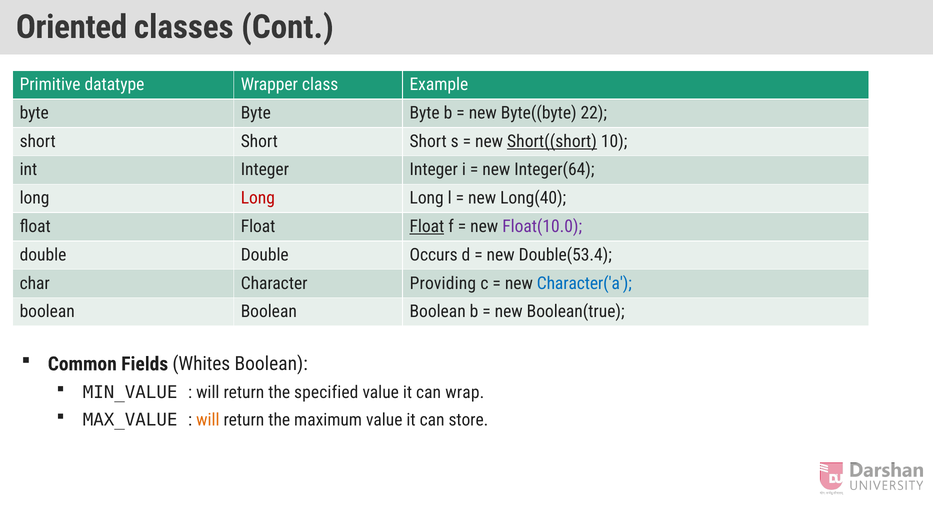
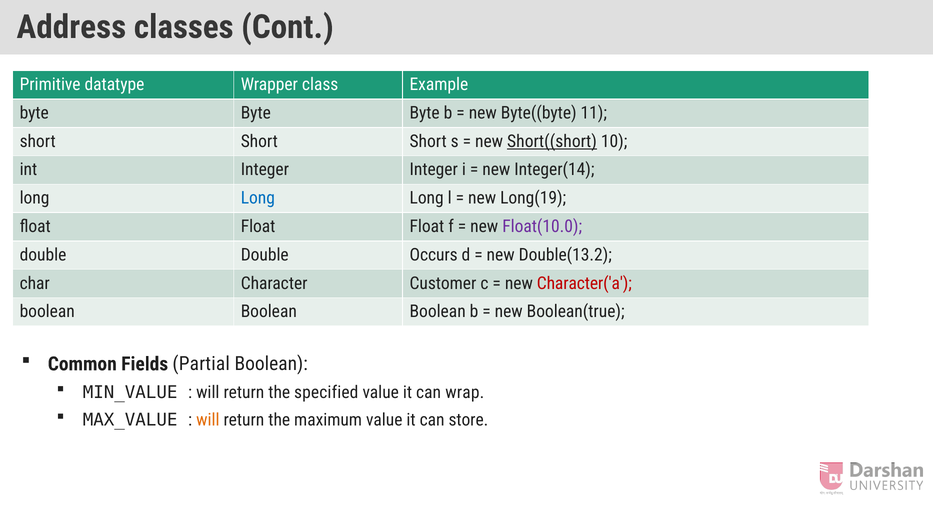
Oriented: Oriented -> Address (71, 27)
22: 22 -> 11 (594, 113)
Integer(64: Integer(64 -> Integer(14 (554, 170)
Long colour: red -> blue (258, 198)
Long(40: Long(40 -> Long(19 (533, 198)
Float underline: present -> none (427, 226)
Double(53.4: Double(53.4 -> Double(13.2 (565, 255)
Providing: Providing -> Customer (443, 283)
Character('a colour: blue -> red (584, 283)
Whites: Whites -> Partial (201, 364)
